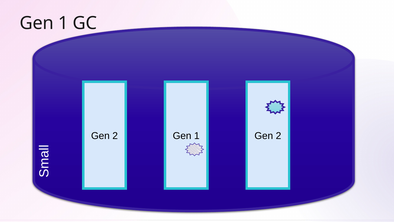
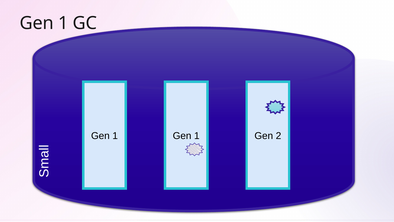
2: 2 -> 1 (115, 136)
